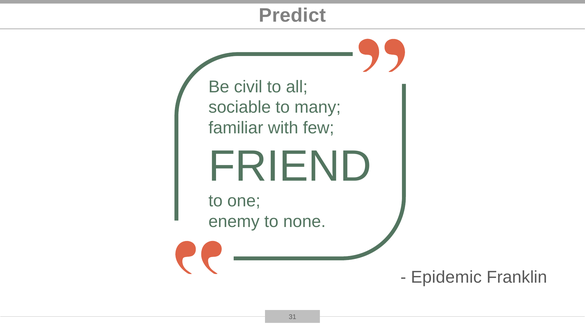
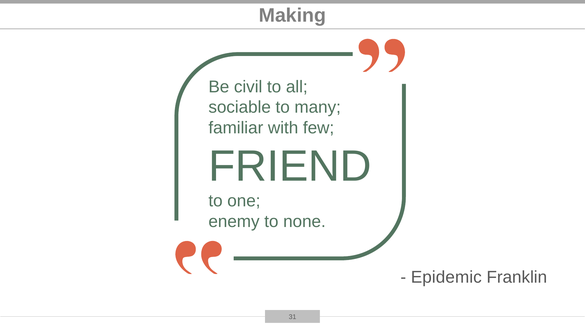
Predict: Predict -> Making (292, 16)
